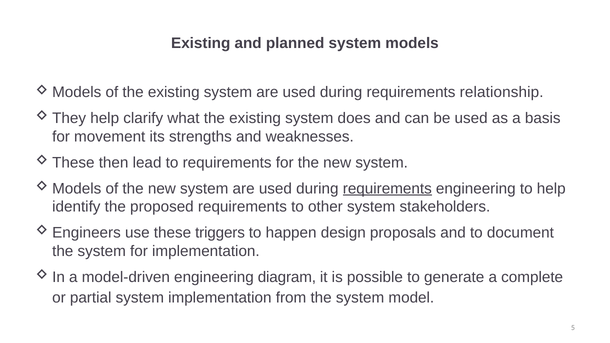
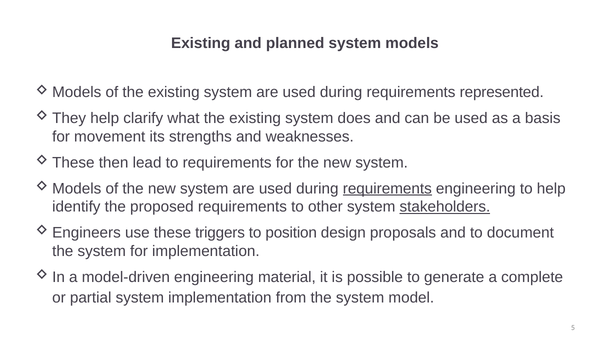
relationship: relationship -> represented (502, 92)
stakeholders underline: none -> present (445, 207)
happen: happen -> position (291, 233)
diagram: diagram -> material (287, 277)
